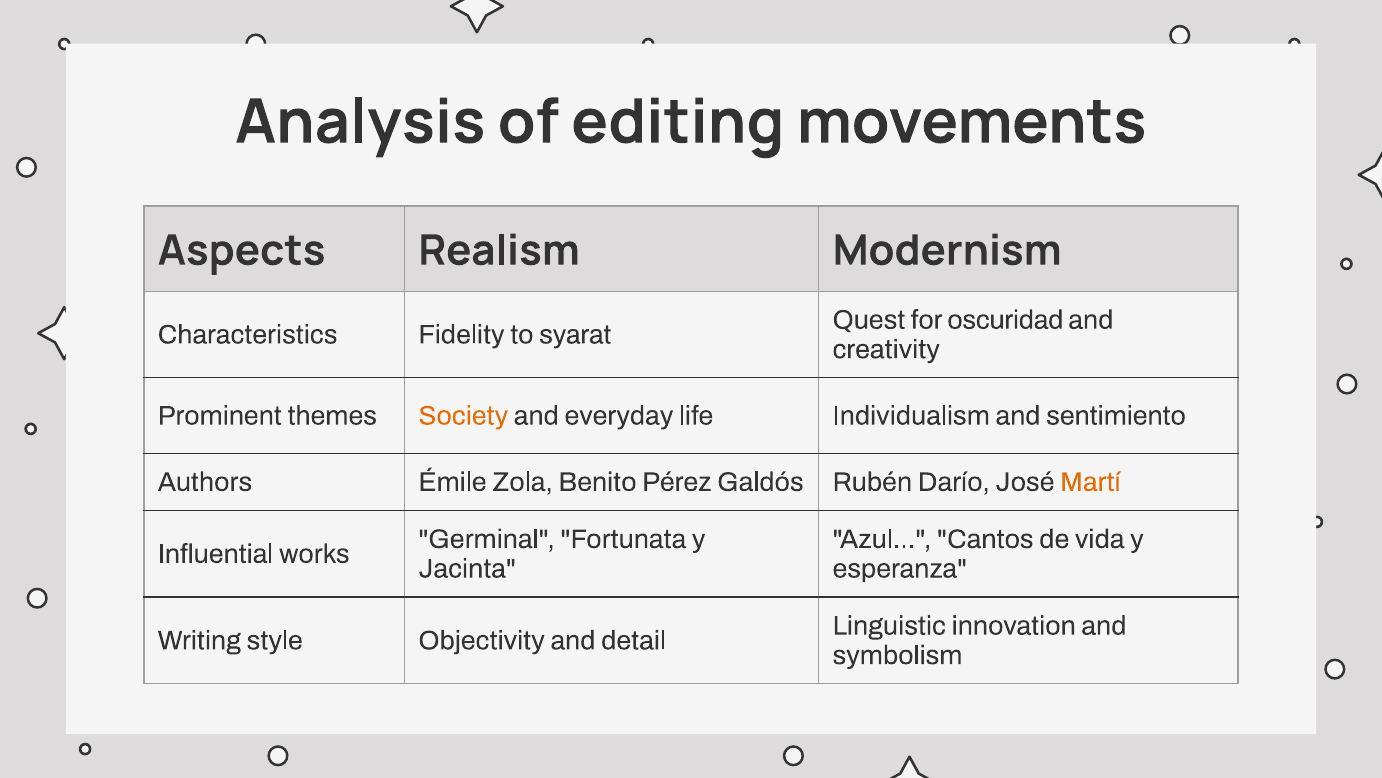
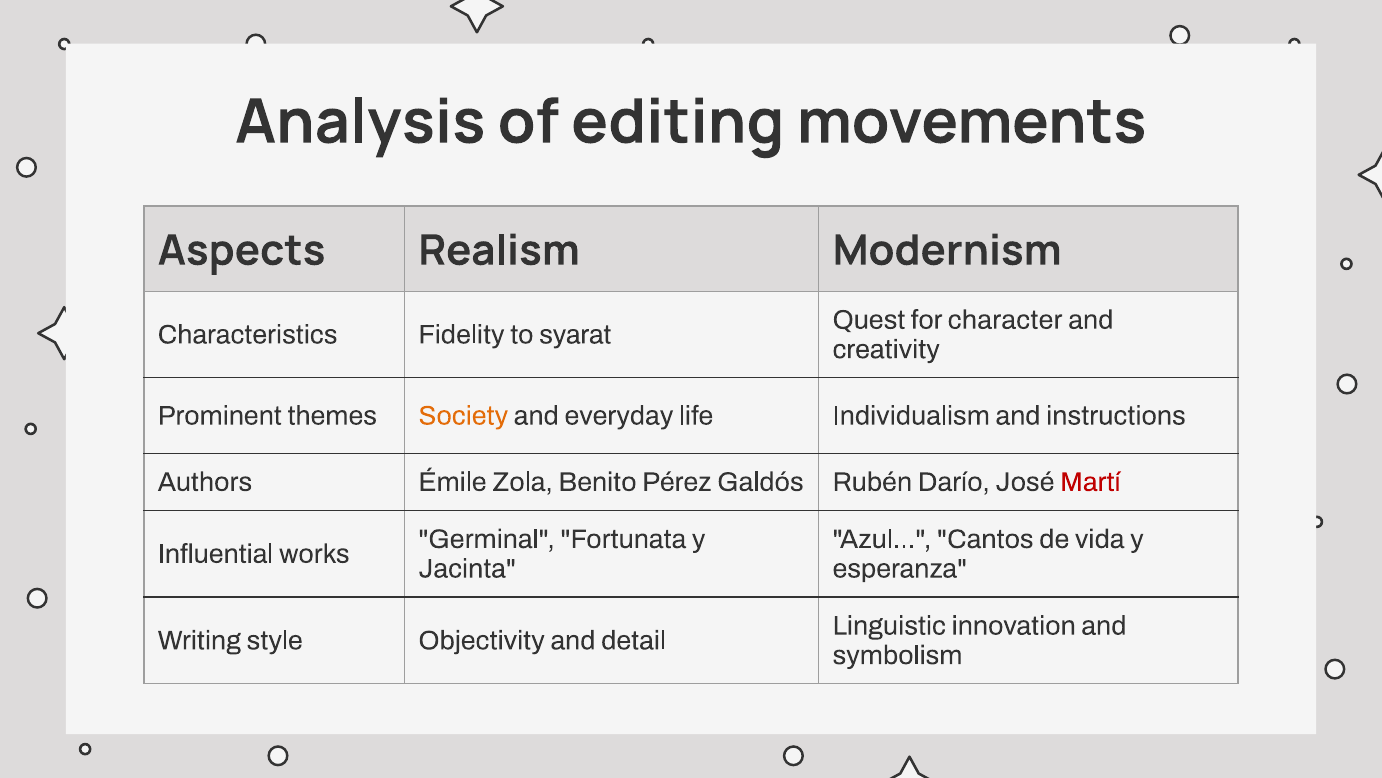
oscuridad: oscuridad -> character (1005, 320)
sentimiento: sentimiento -> instructions (1116, 415)
Martí colour: orange -> red (1090, 482)
